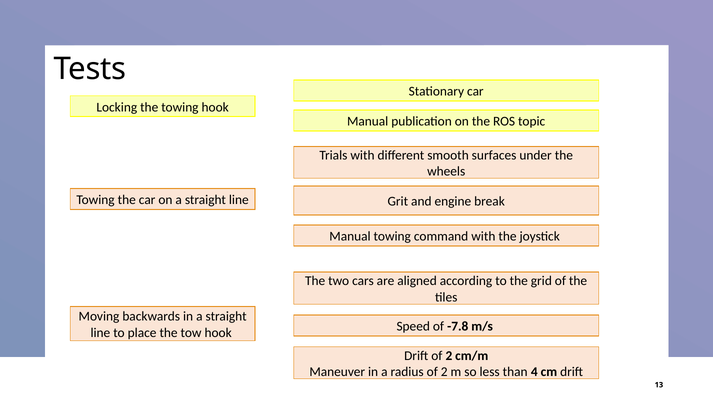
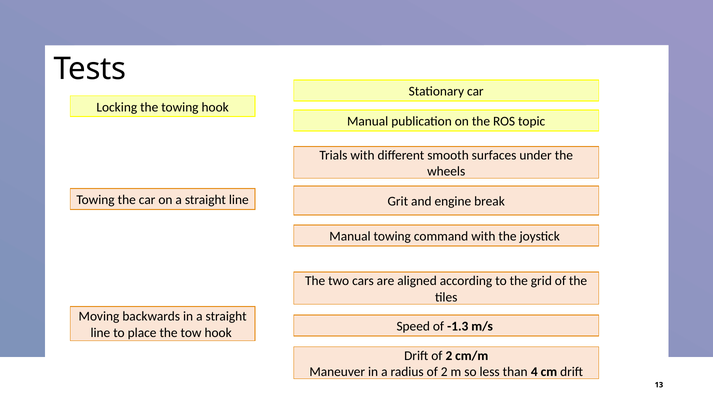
-7.8: -7.8 -> -1.3 (458, 326)
